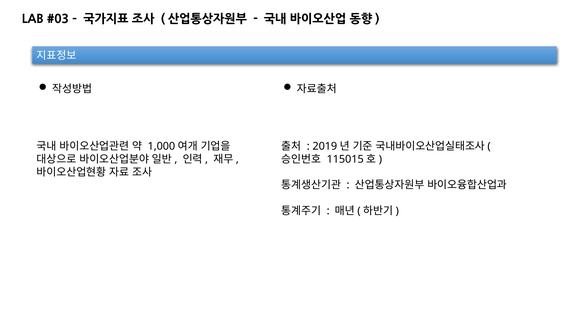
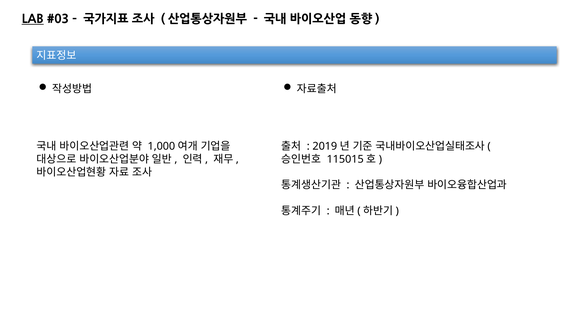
LAB underline: none -> present (33, 19)
